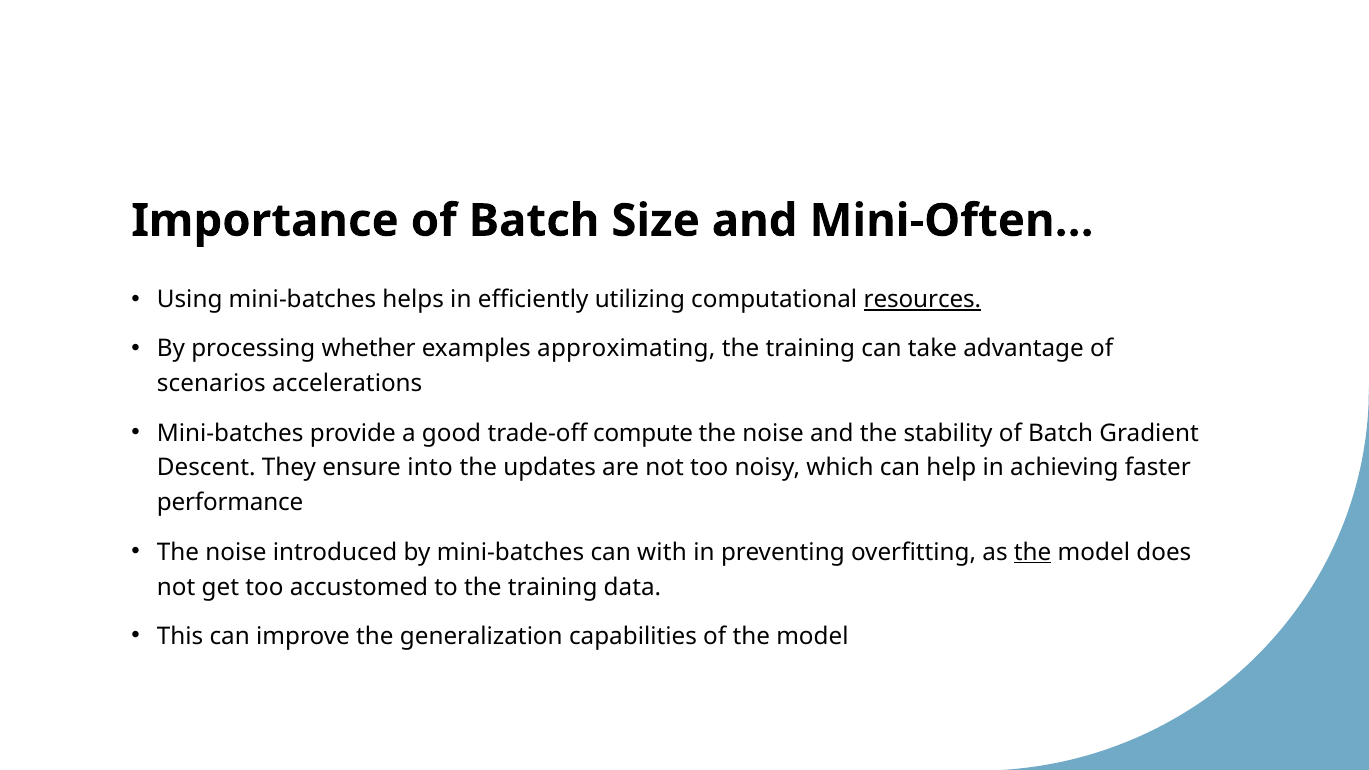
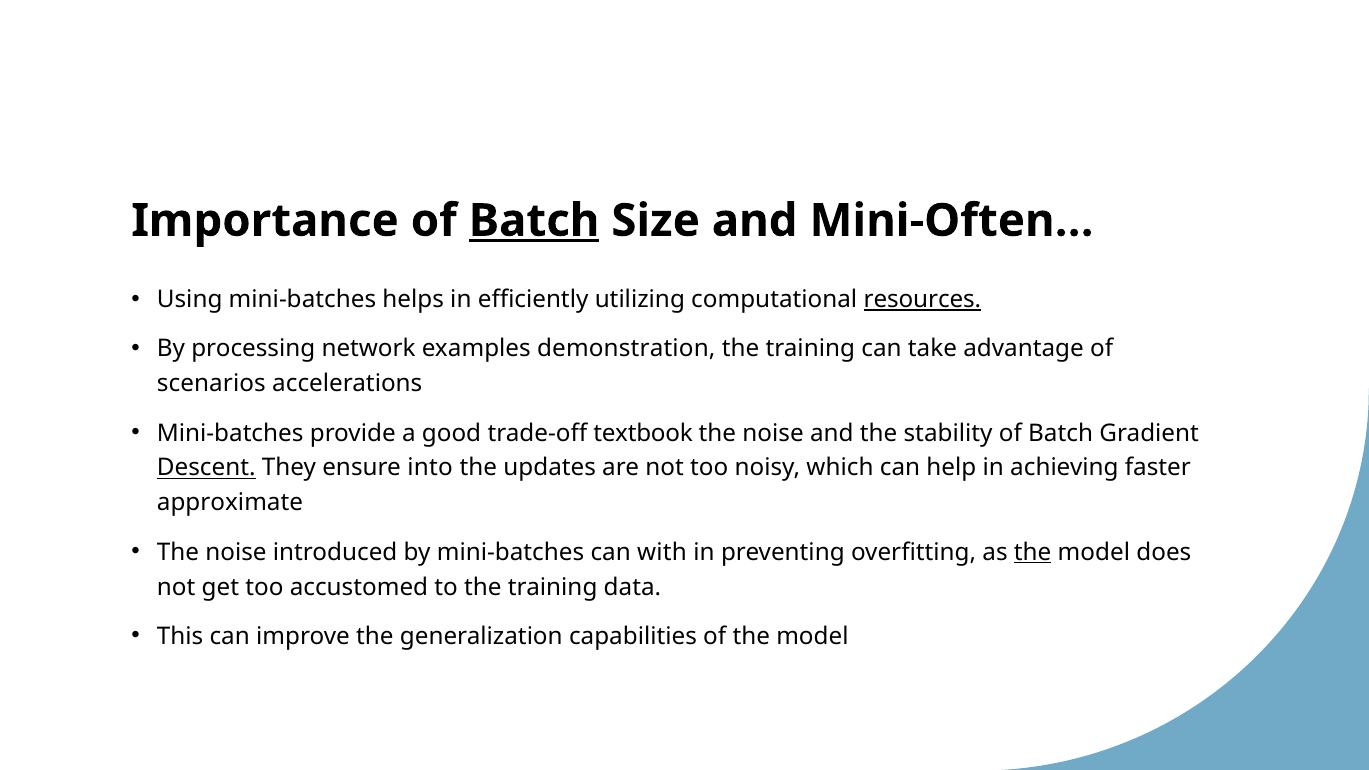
Batch underline: none -> present (534, 221)
whether: whether -> network (369, 349)
approximating: approximating -> demonstration (626, 349)
compute: compute -> textbook (643, 433)
Descent underline: none -> present (206, 468)
performance: performance -> approximate (230, 503)
